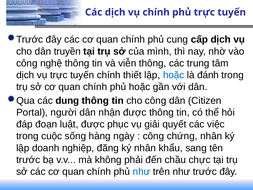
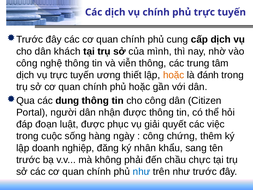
truyền: truyền -> khách (67, 51)
tuyến chính: chính -> ương (109, 75)
hoặc colour: blue -> orange (174, 75)
chứng nhân: nhân -> thêm (211, 136)
